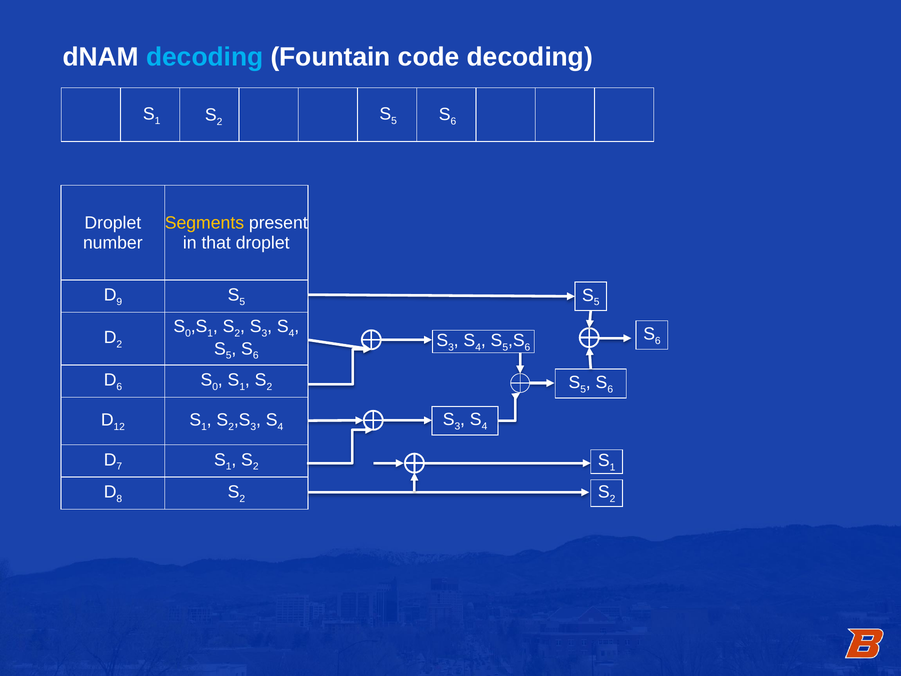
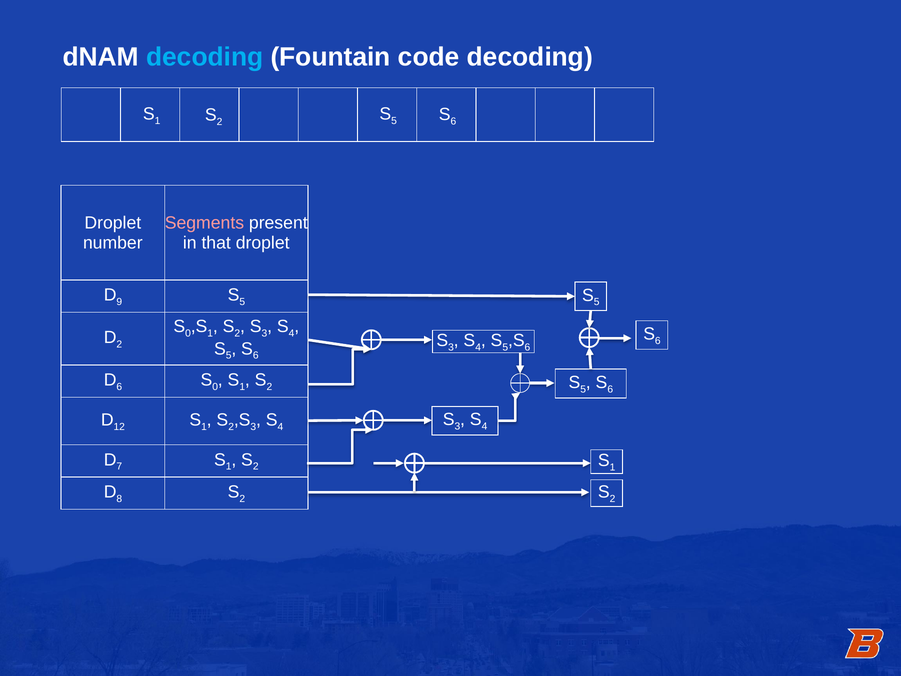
Segments colour: yellow -> pink (204, 223)
